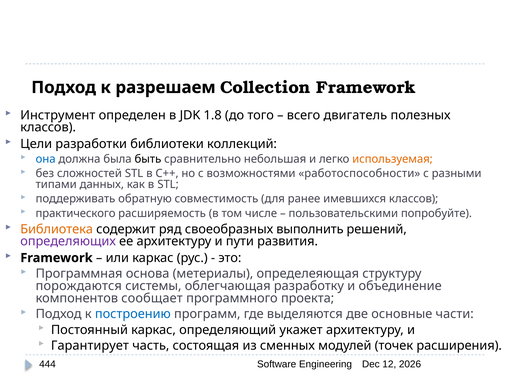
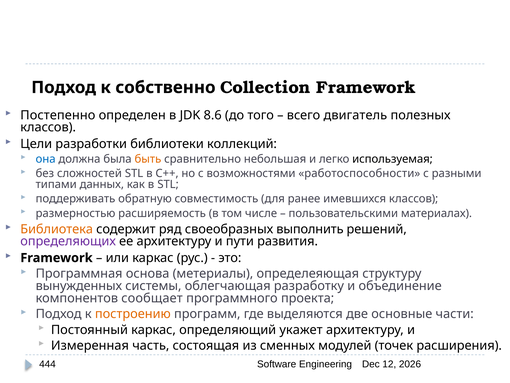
разрешаем: разрешаем -> собственно (165, 87)
Инструмент: Инструмент -> Постепенно (58, 115)
1.8: 1.8 -> 8.6 (213, 115)
быть colour: black -> orange (148, 159)
используемая colour: orange -> black (392, 159)
практического: практического -> размерностью (76, 213)
попробуйте: попробуйте -> материалах (436, 213)
порождаются: порождаются -> вынужденных (79, 286)
построению colour: blue -> orange (133, 314)
Гарантирует: Гарантирует -> Измеренная (90, 345)
